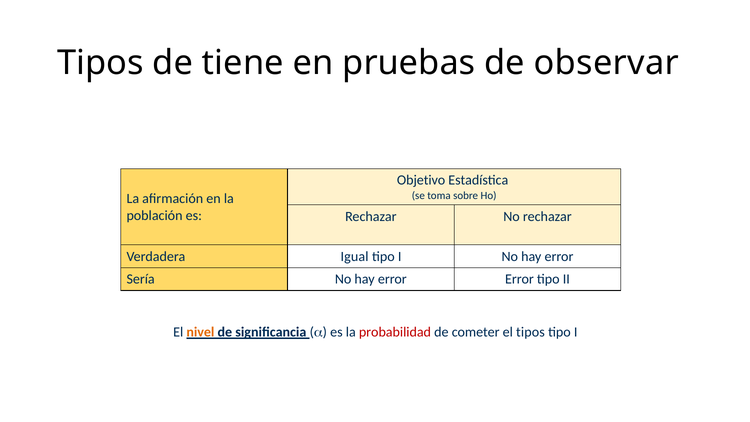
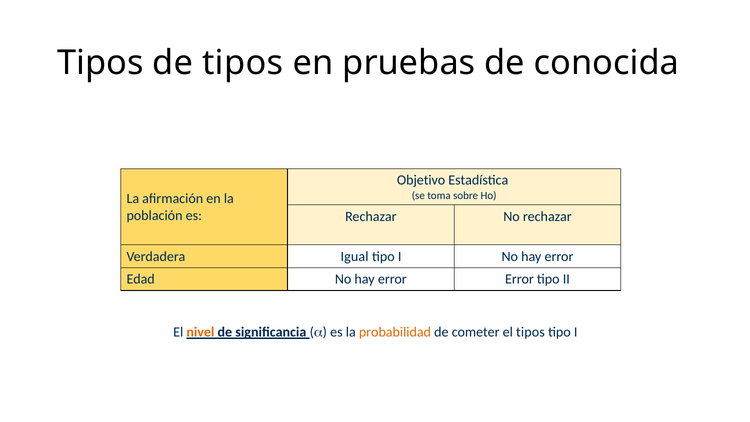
de tiene: tiene -> tipos (243, 63)
observar: observar -> conocida (606, 63)
Sería: Sería -> Edad (141, 279)
probabilidad colour: red -> orange (395, 332)
